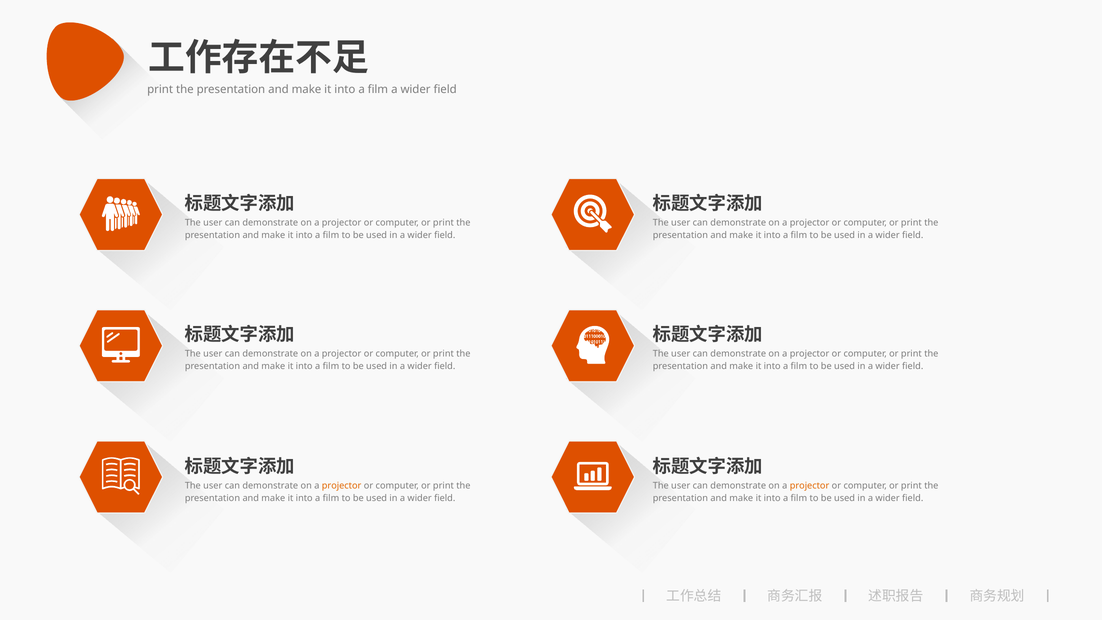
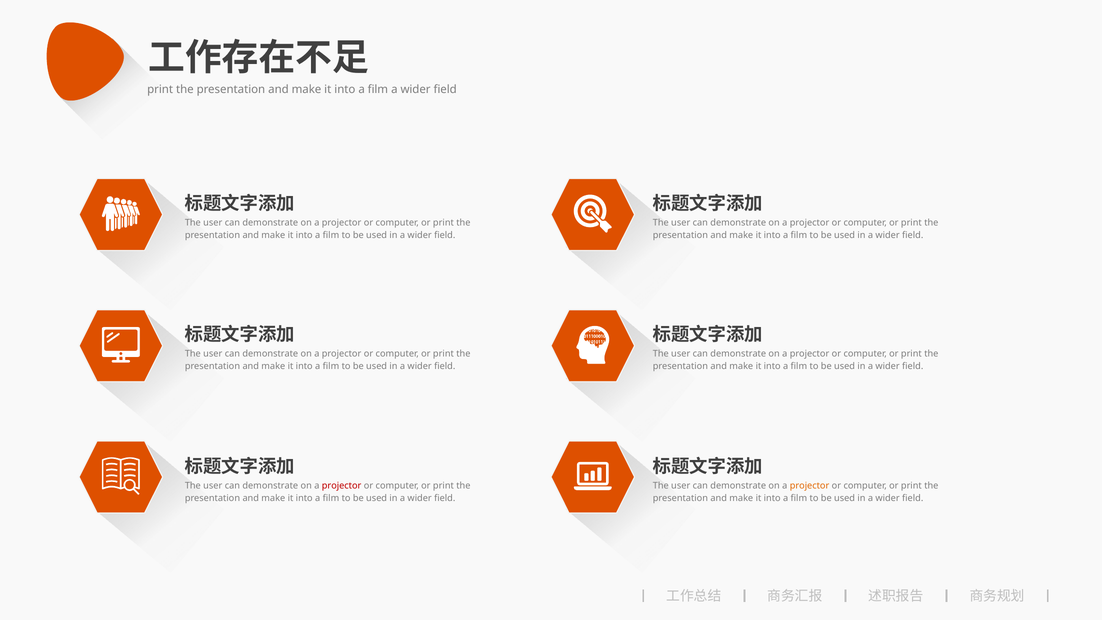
projector colour: orange -> red (342, 485)
